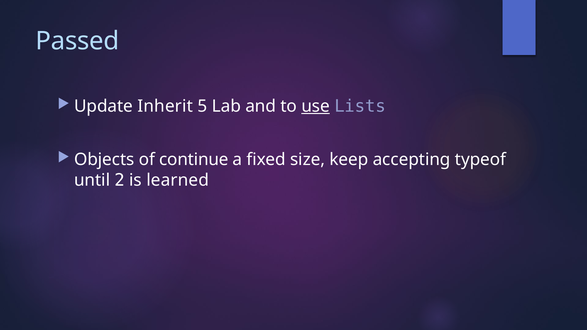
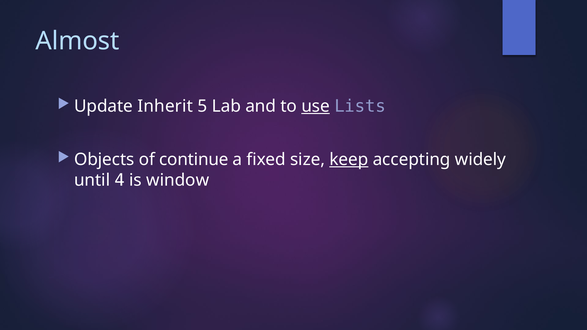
Passed: Passed -> Almost (77, 41)
keep underline: none -> present (349, 160)
typeof: typeof -> widely (481, 160)
2: 2 -> 4 (120, 180)
learned: learned -> window (178, 180)
